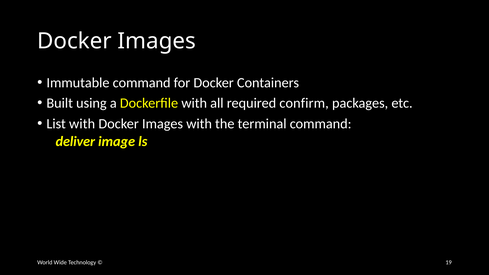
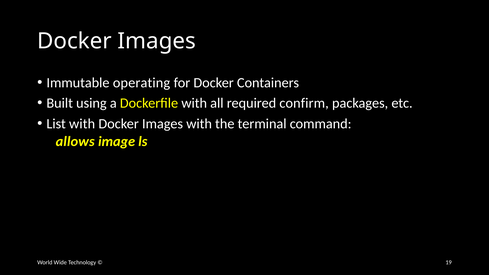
Immutable command: command -> operating (142, 83)
deliver: deliver -> allows (75, 142)
